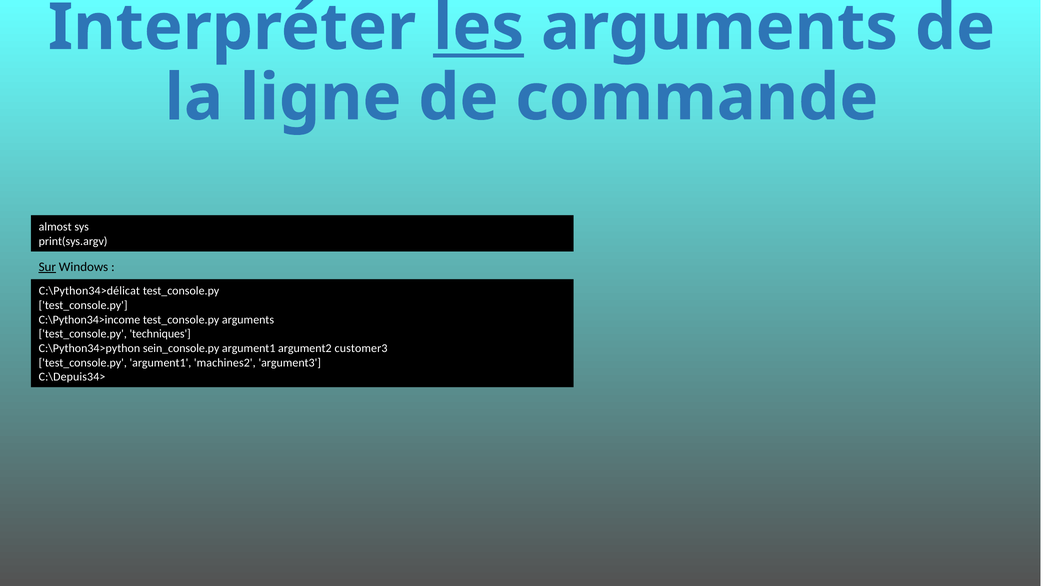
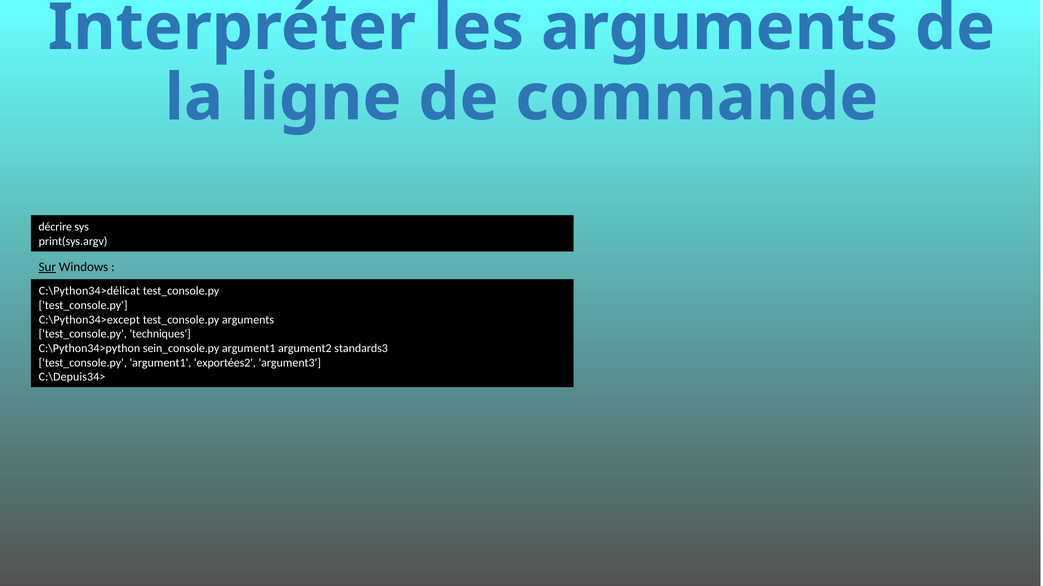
les underline: present -> none (479, 28)
almost: almost -> décrire (55, 227)
C:\Python34>income: C:\Python34>income -> C:\Python34>except (89, 320)
customer3: customer3 -> standards3 (361, 349)
machines2: machines2 -> exportées2 (225, 363)
